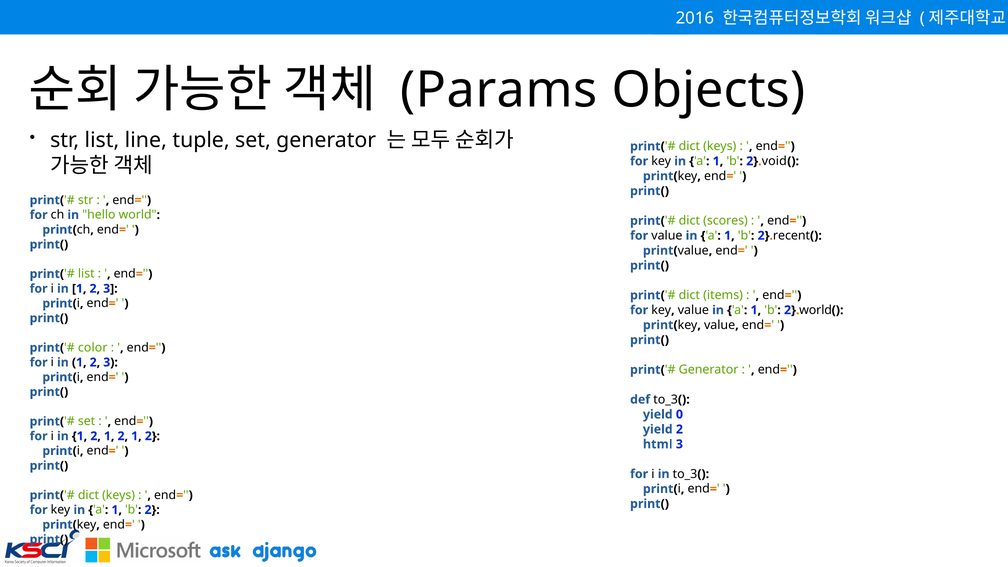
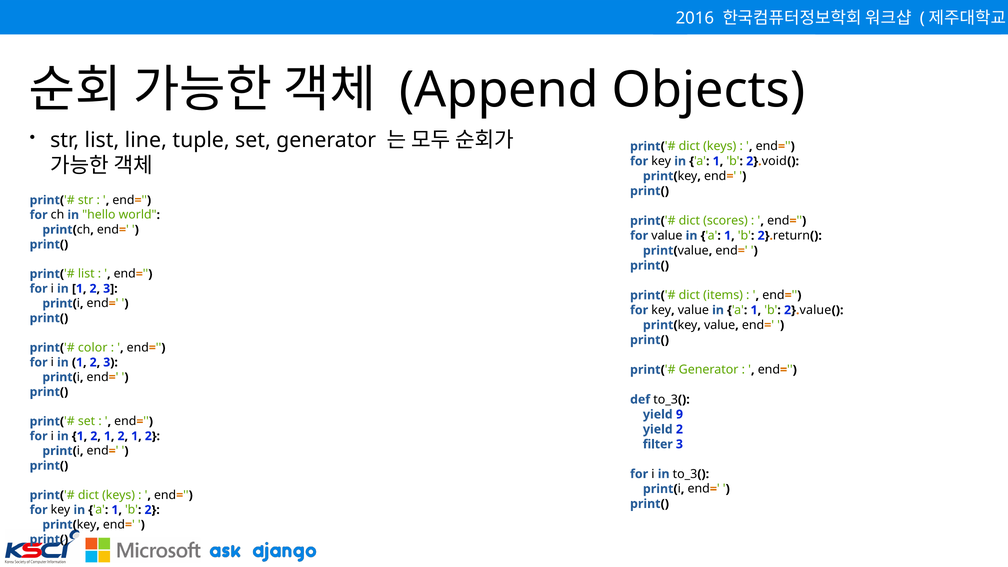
Params: Params -> Append (499, 90)
recent: recent -> return (791, 236)
2 world: world -> value (815, 310)
0: 0 -> 9 (679, 414)
html: html -> filter (658, 444)
